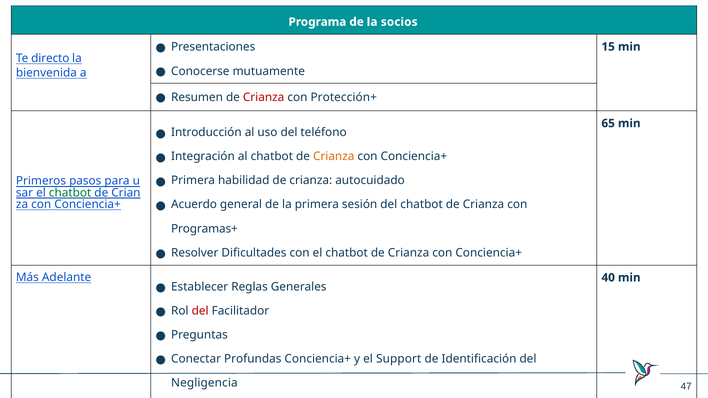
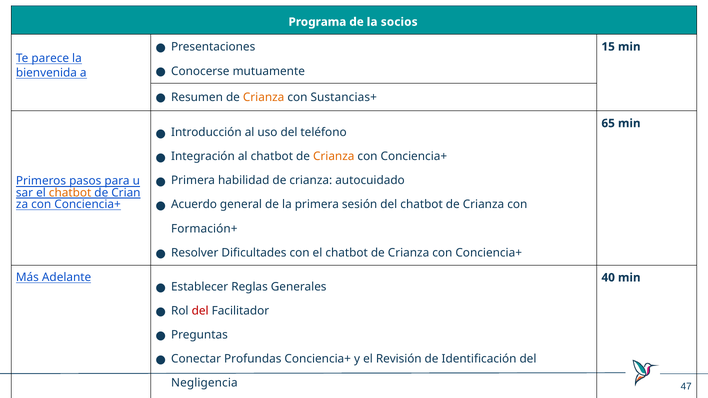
directo: directo -> parece (50, 59)
Crianza colour: red -> orange (264, 97)
Protección+: Protección+ -> Sustancias+ (344, 97)
chatbot colour: green -> orange (70, 193)
Programas+: Programas+ -> Formación+ (204, 229)
Support: Support -> Revisión (399, 359)
